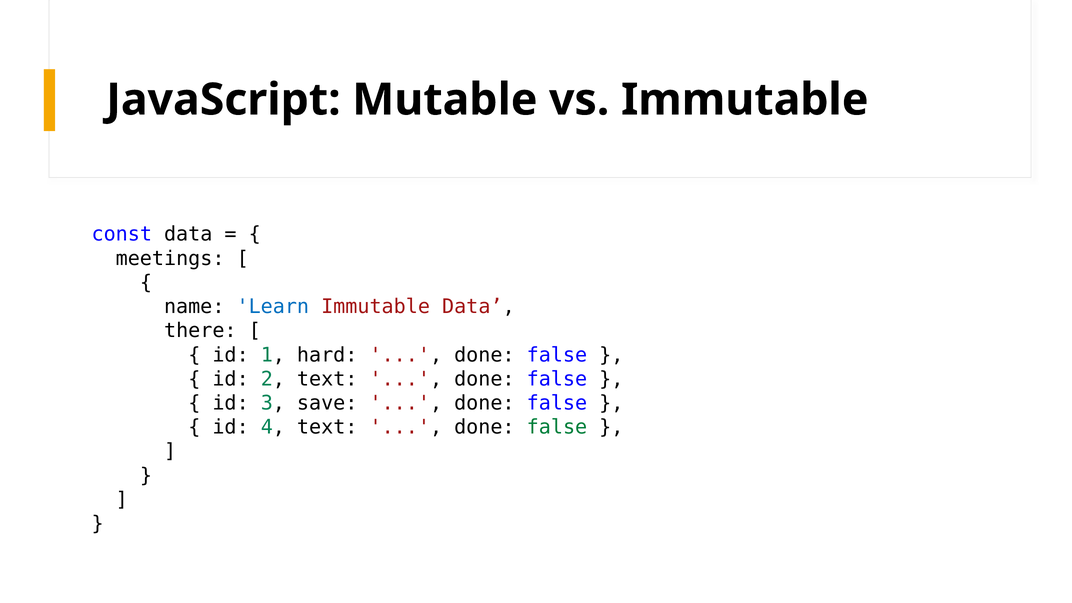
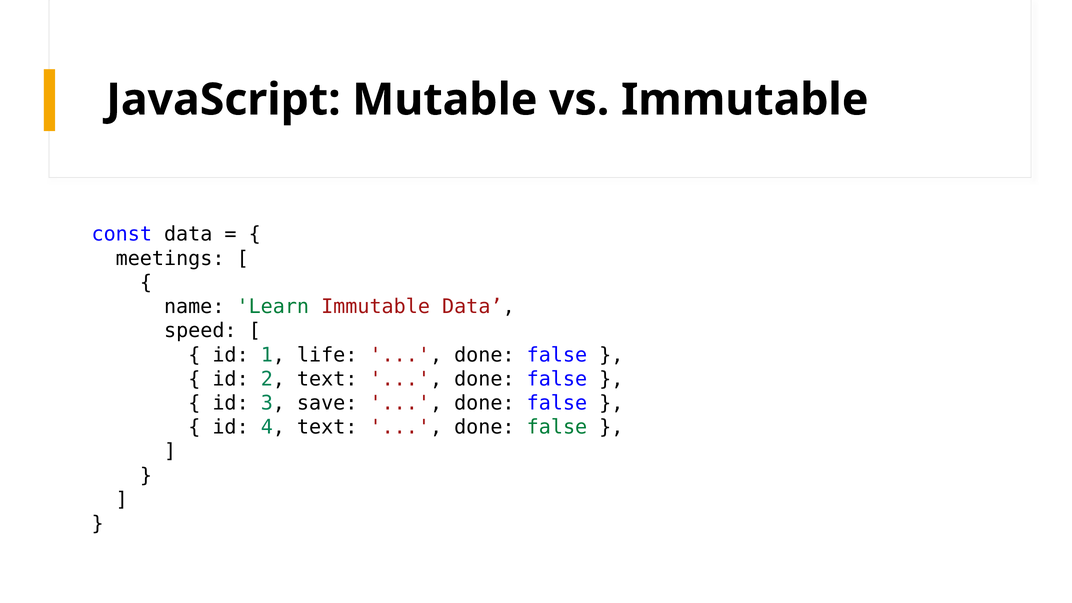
Learn colour: blue -> green (273, 307)
there: there -> speed (200, 331)
hard: hard -> life (327, 355)
